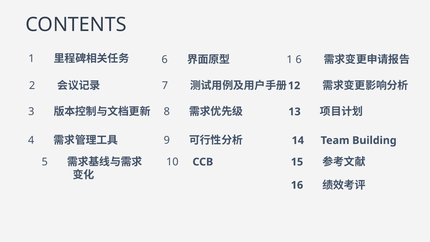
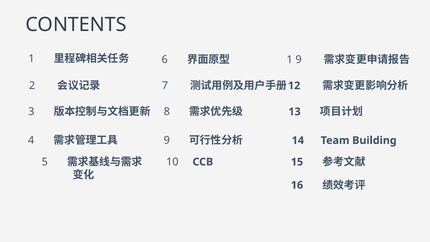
1 6: 6 -> 9 (299, 60)
